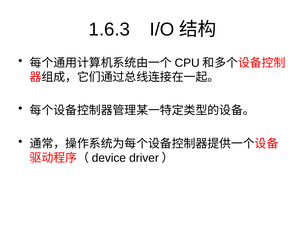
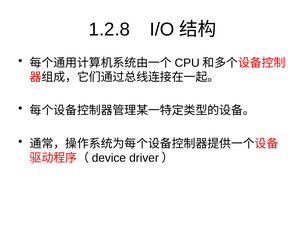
1.6.3: 1.6.3 -> 1.2.8 (109, 30)
